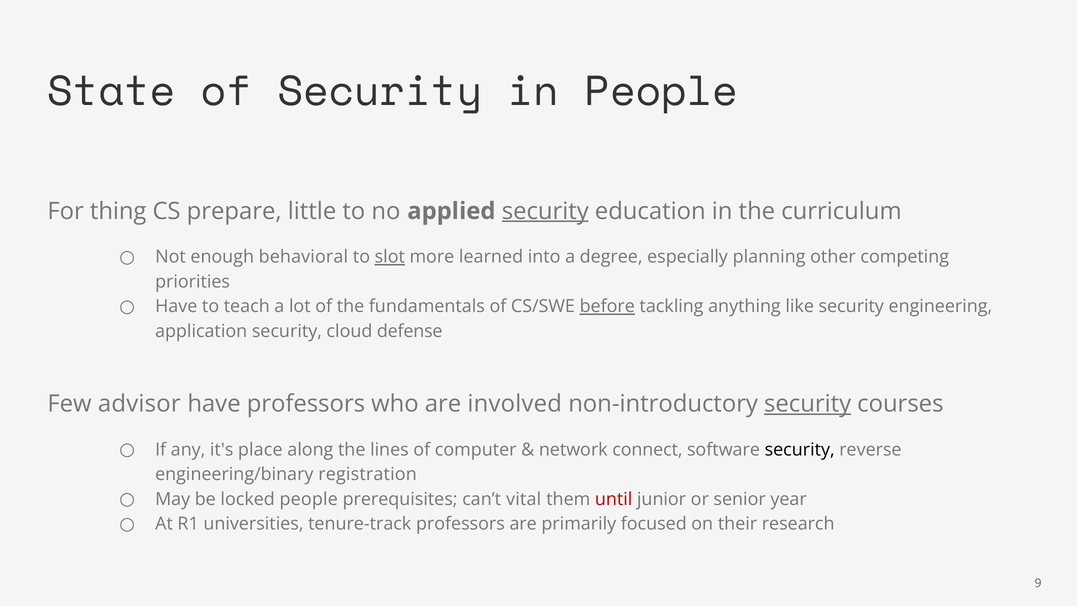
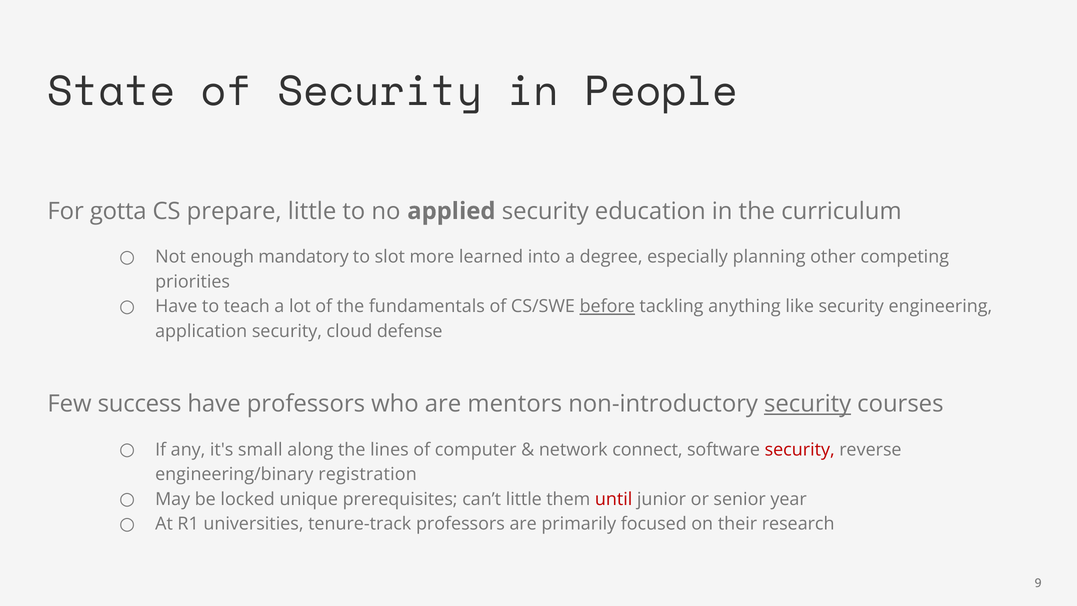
thing: thing -> gotta (118, 211)
security underline: present -> none (545, 211)
behavioral: behavioral -> mandatory (304, 257)
slot underline: present -> none (390, 257)
advisor: advisor -> success (140, 404)
involved: involved -> mentors (515, 404)
place: place -> small (260, 450)
security colour: black -> red (800, 450)
locked people: people -> unique (309, 499)
can’t vital: vital -> little (524, 499)
